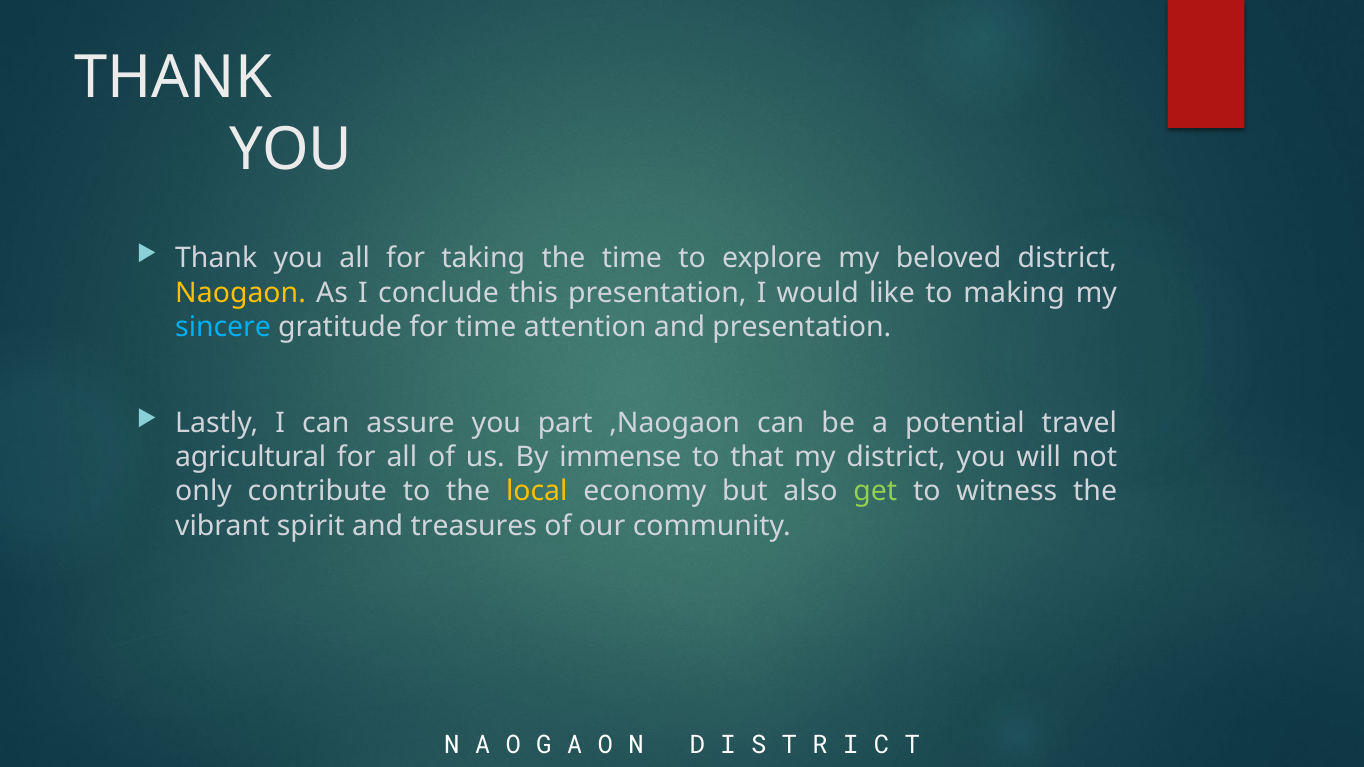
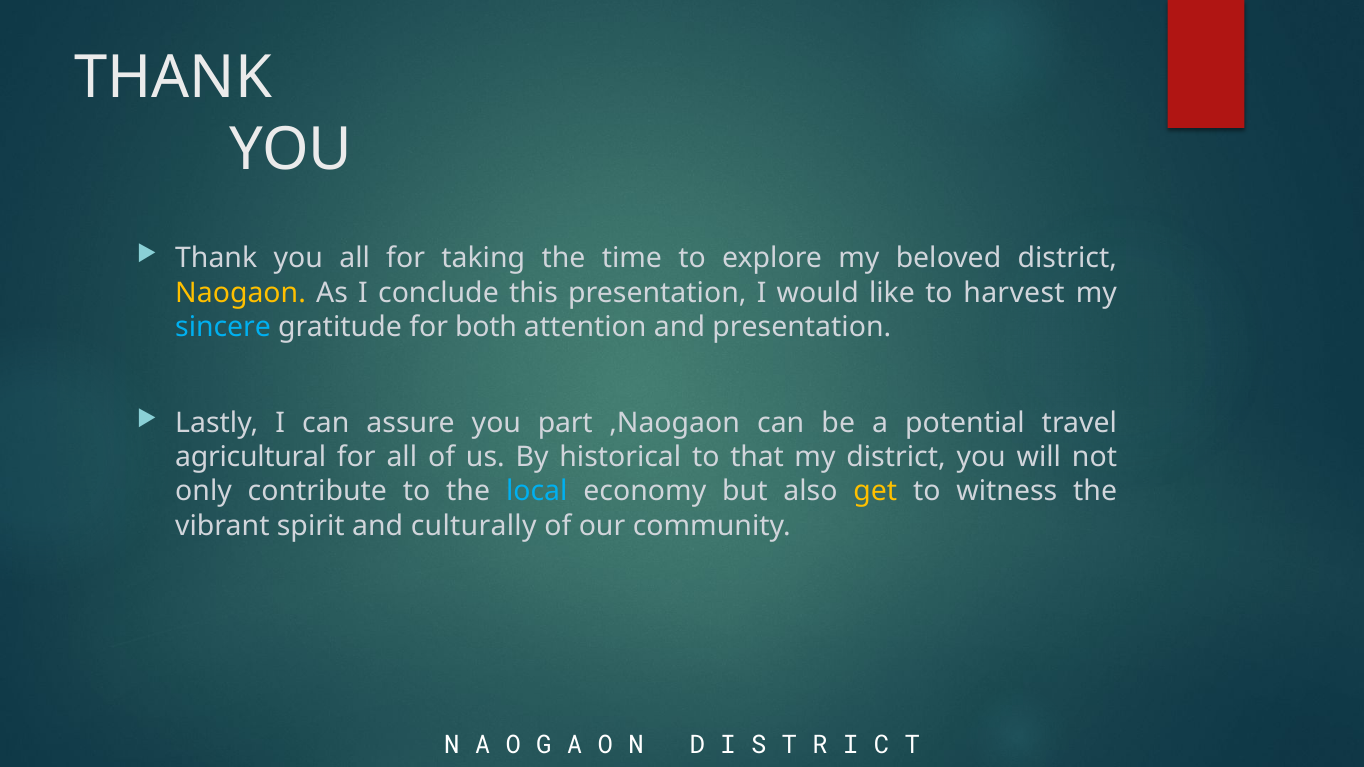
making: making -> harvest (1014, 293)
for time: time -> both (486, 327)
immense: immense -> historical (620, 458)
local colour: yellow -> light blue (537, 492)
get colour: light green -> yellow (875, 492)
treasures: treasures -> culturally (474, 526)
